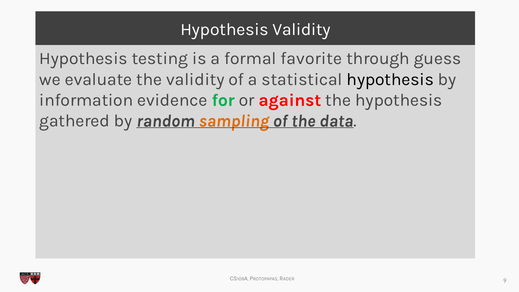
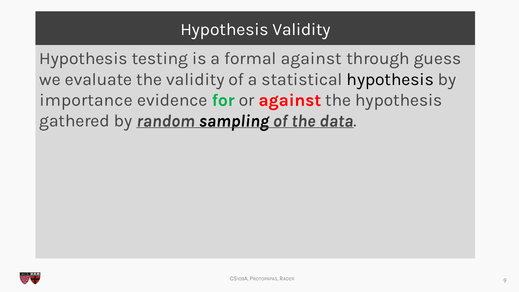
formal favorite: favorite -> against (311, 59)
information: information -> importance (86, 100)
sampling colour: orange -> black (234, 121)
